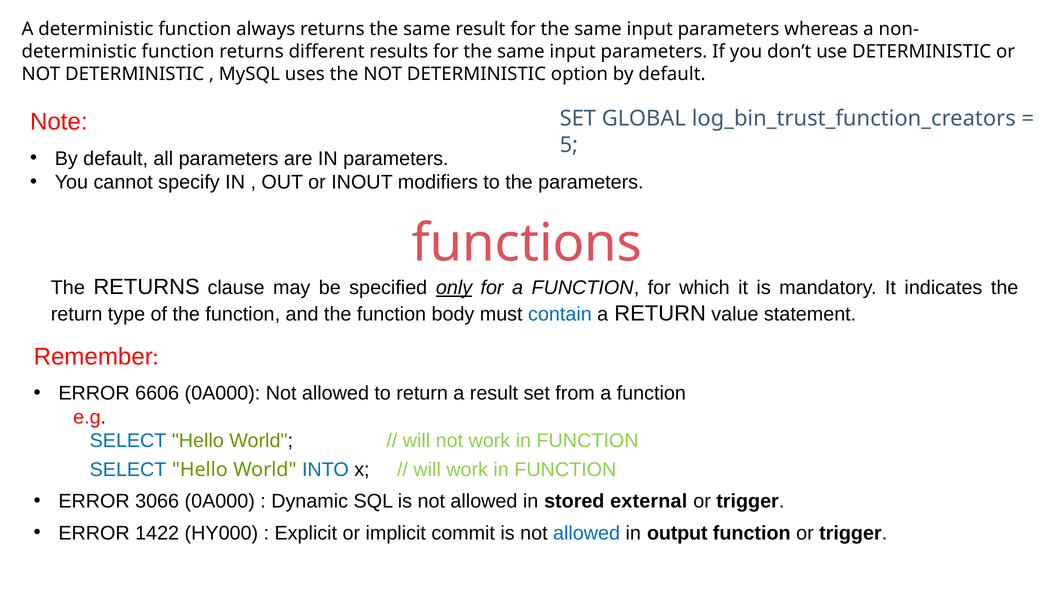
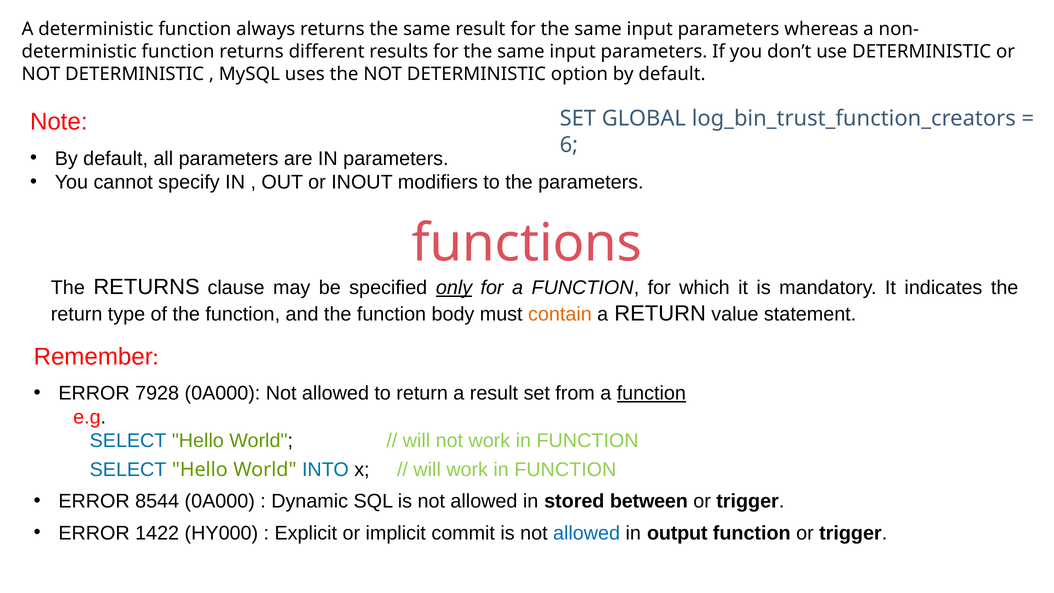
5: 5 -> 6 (569, 145)
contain colour: blue -> orange (560, 314)
6606: 6606 -> 7928 (157, 393)
function underline: none -> present (651, 393)
3066: 3066 -> 8544 (157, 501)
external: external -> between (649, 501)
